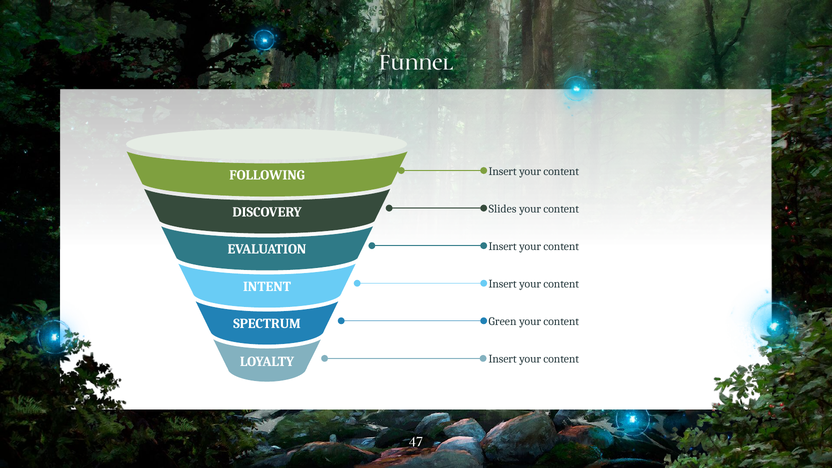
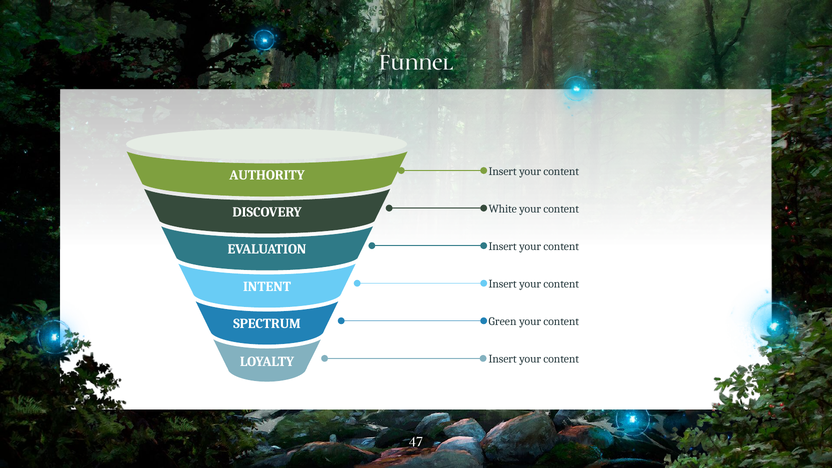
FOLLOWING: FOLLOWING -> AUTHORITY (267, 175)
Slides: Slides -> White (503, 209)
